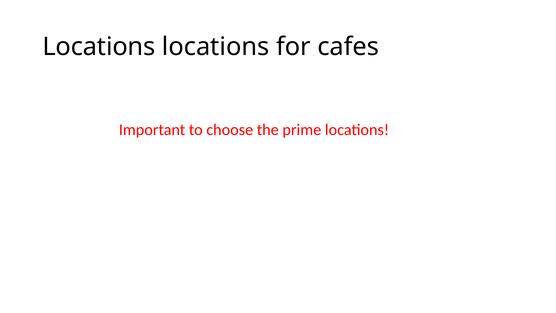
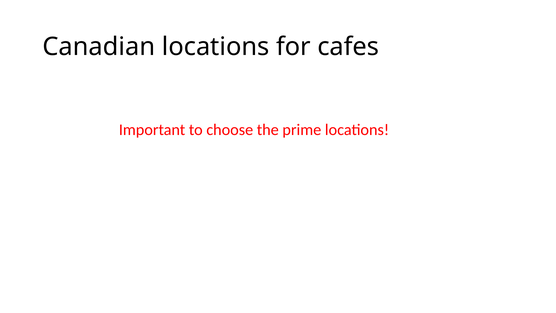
Locations: Locations -> Canadian (99, 47)
